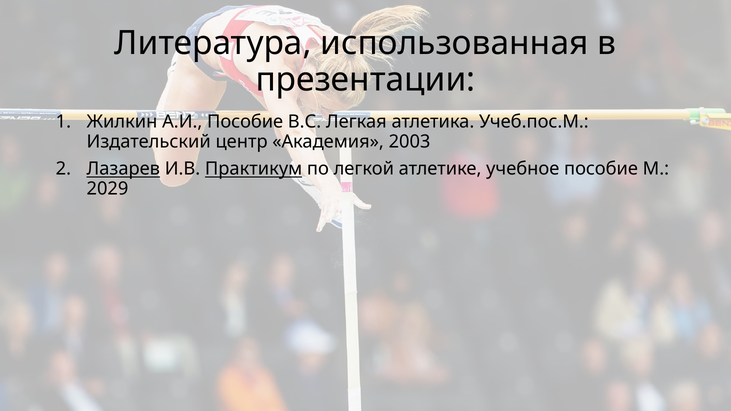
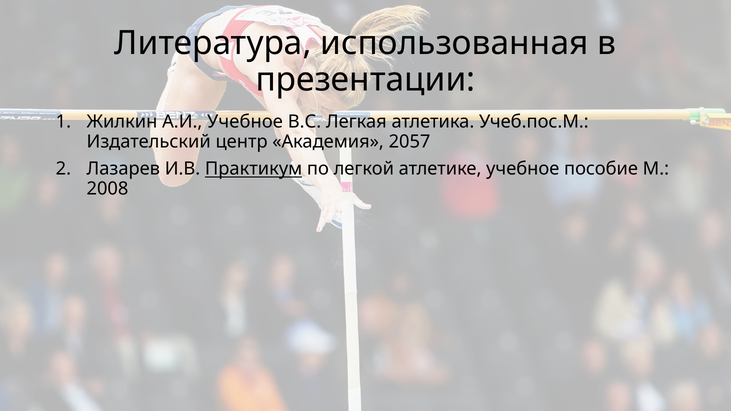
А.И Пособие: Пособие -> Учебное (245, 122)
2003: 2003 -> 2057 (410, 142)
Лазарев underline: present -> none (123, 169)
2029: 2029 -> 2008 (107, 189)
